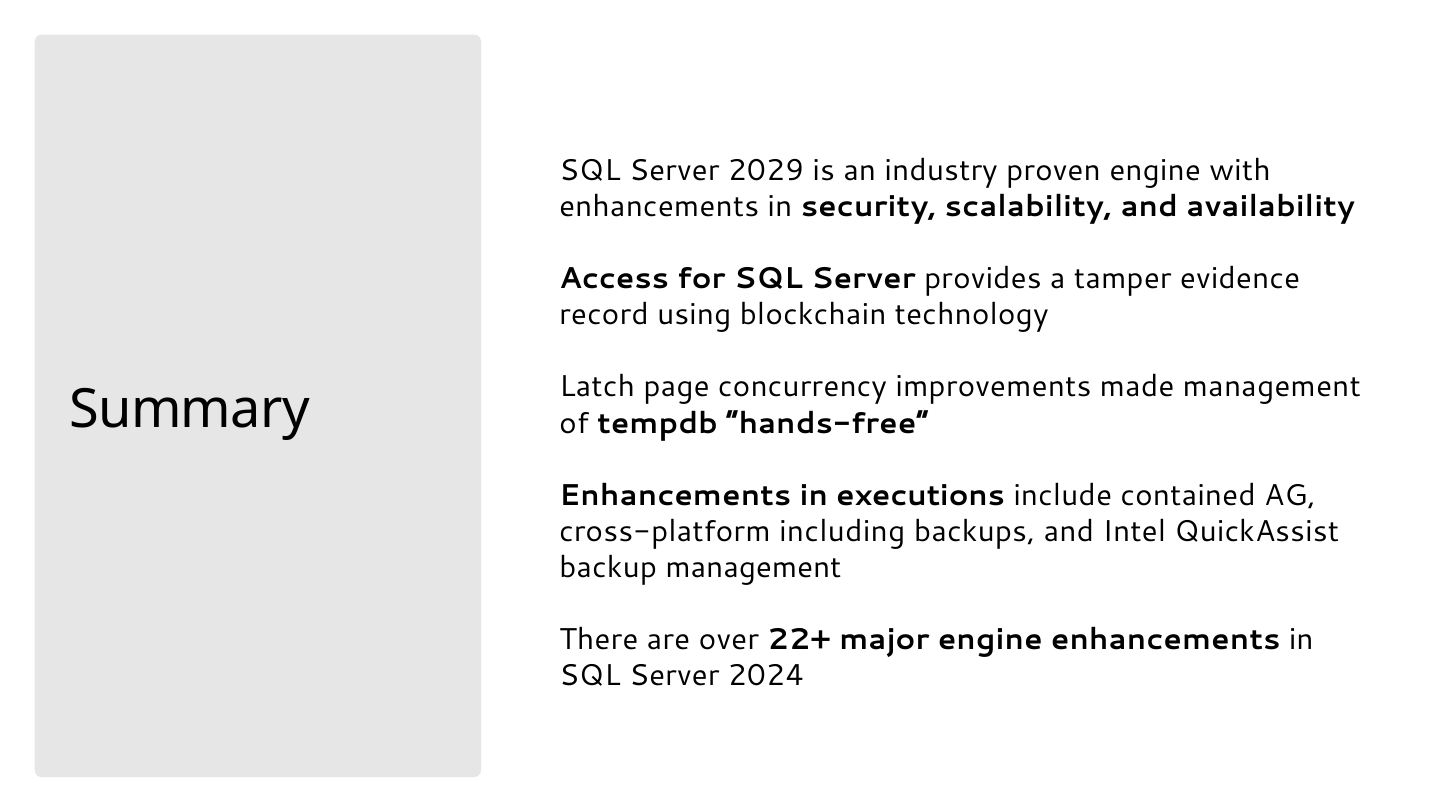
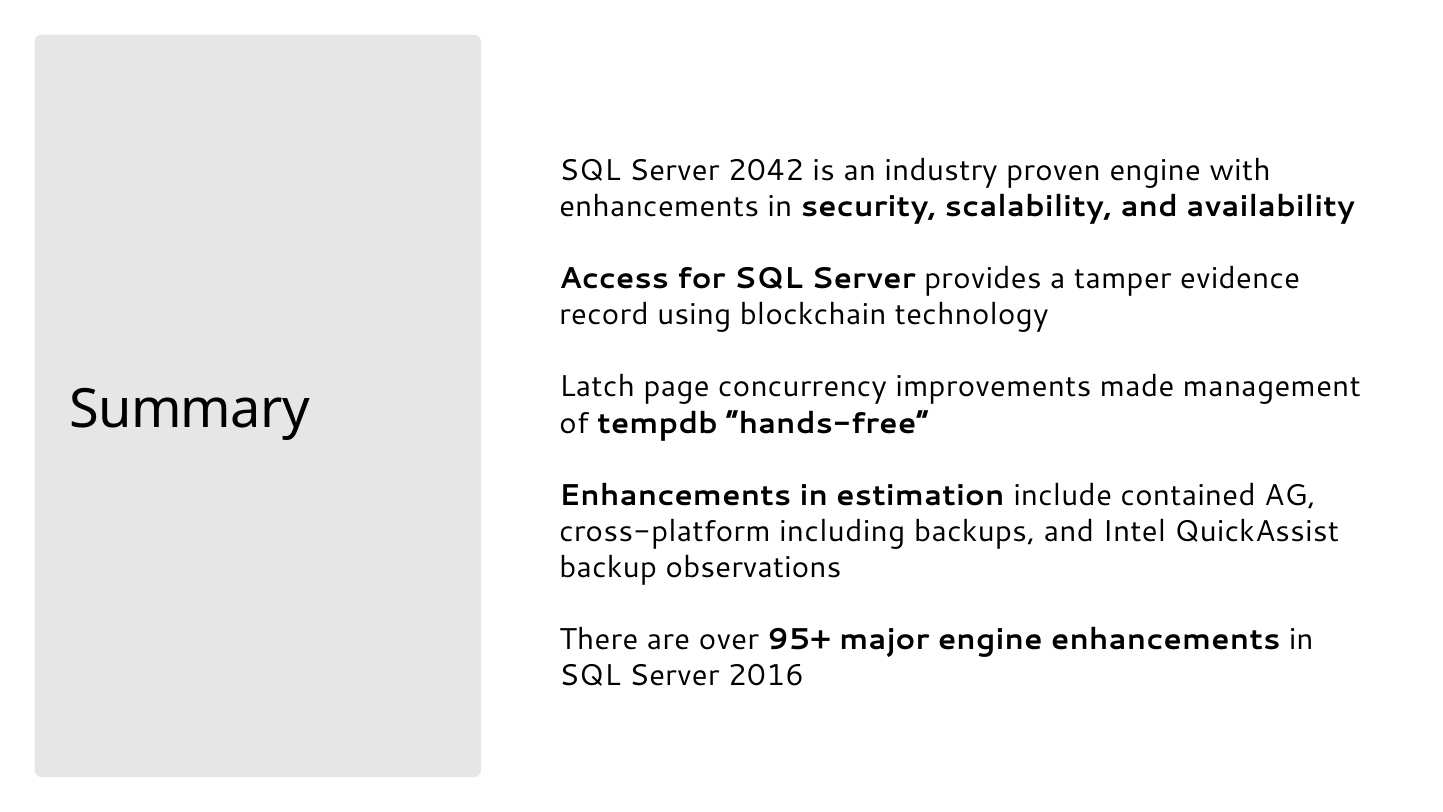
2029: 2029 -> 2042 (766, 170)
executions: executions -> estimation (920, 495)
backup management: management -> observations (753, 567)
22+: 22+ -> 95+ (799, 639)
2024: 2024 -> 2016 (766, 676)
